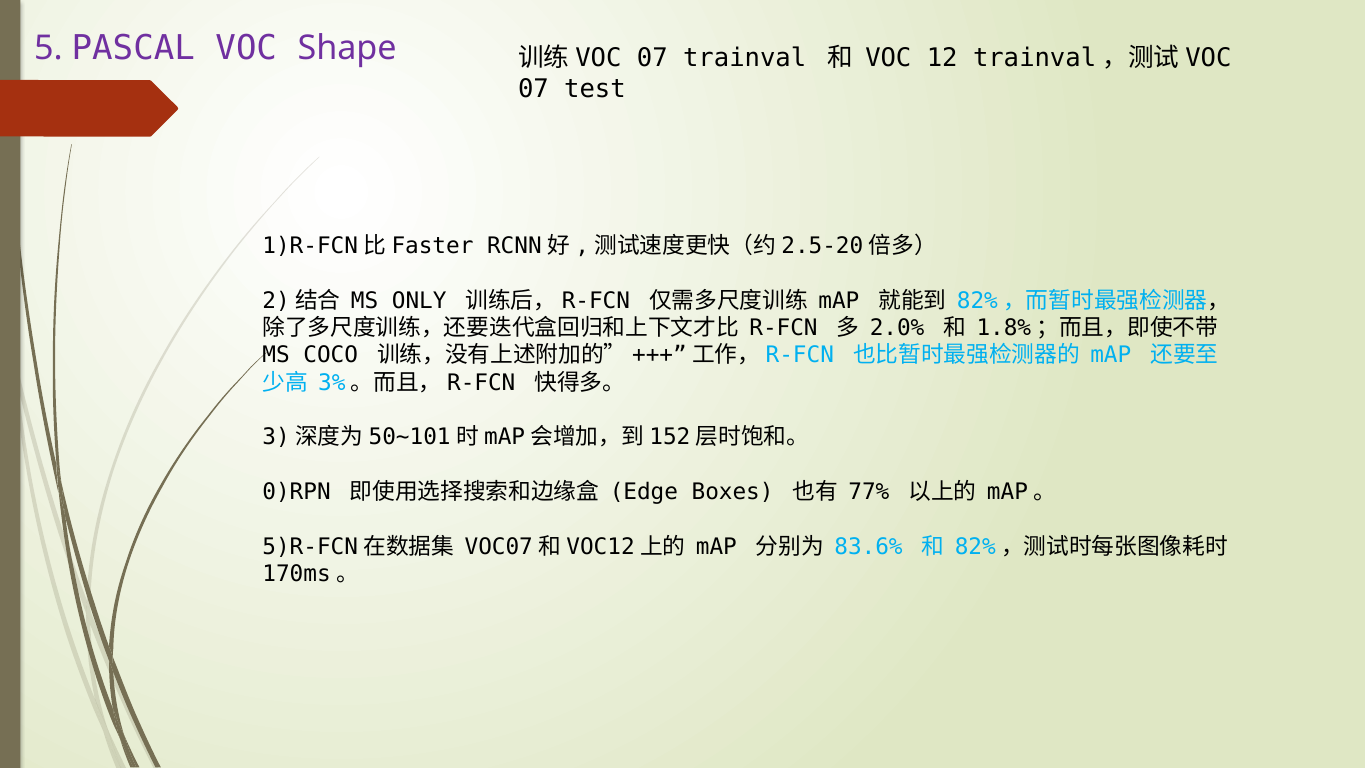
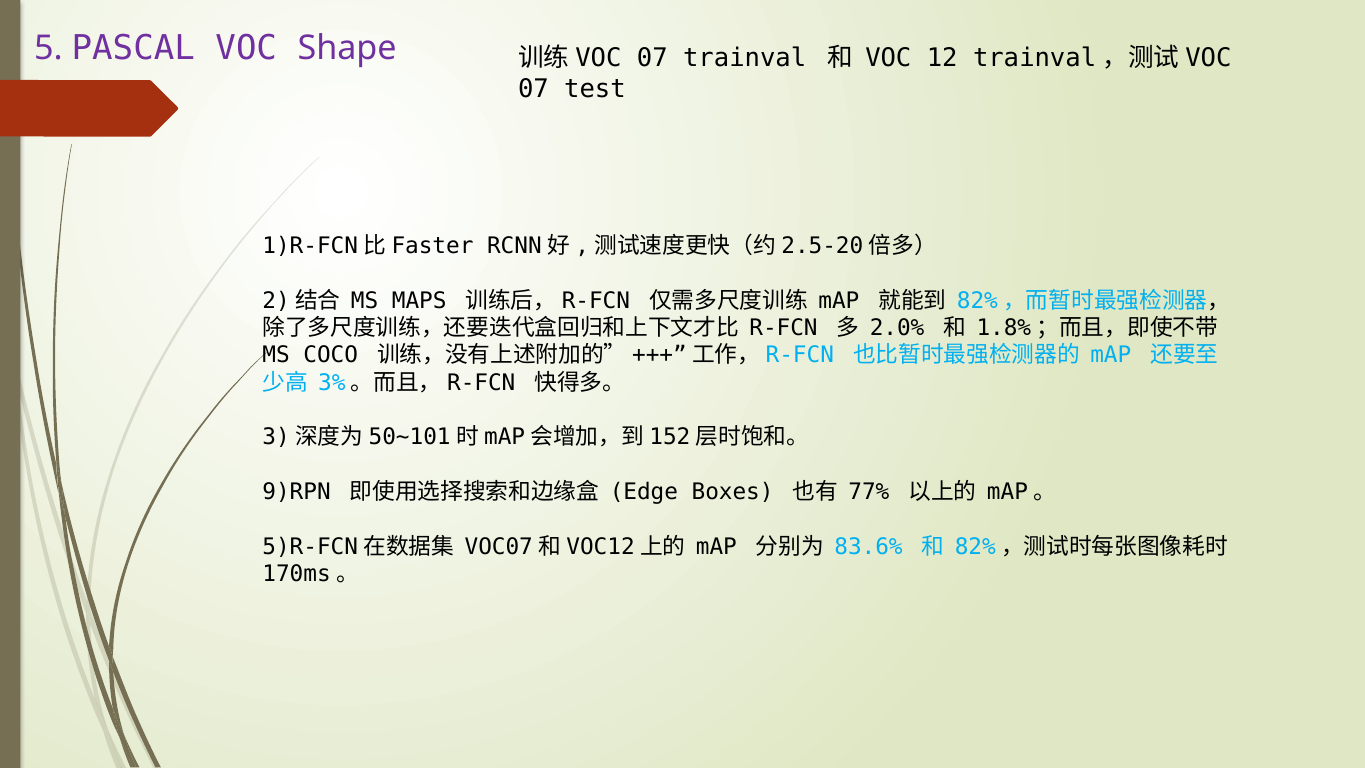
ONLY: ONLY -> MAPS (419, 301)
0)RPN: 0)RPN -> 9)RPN (297, 492)
